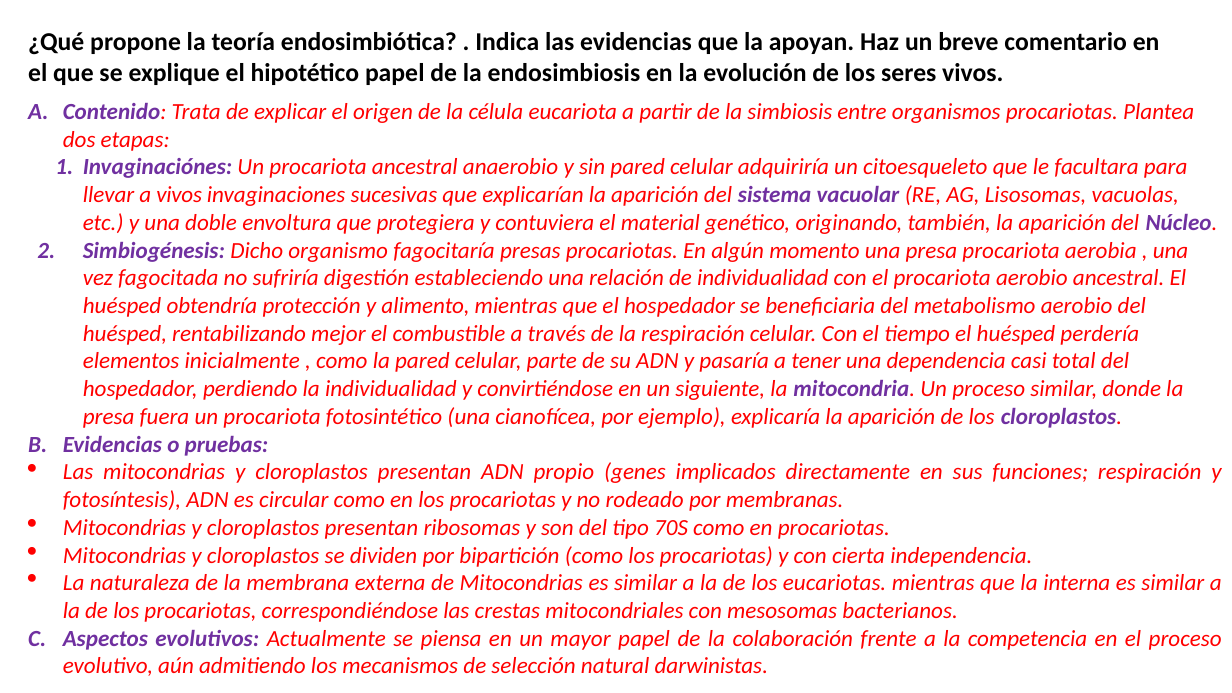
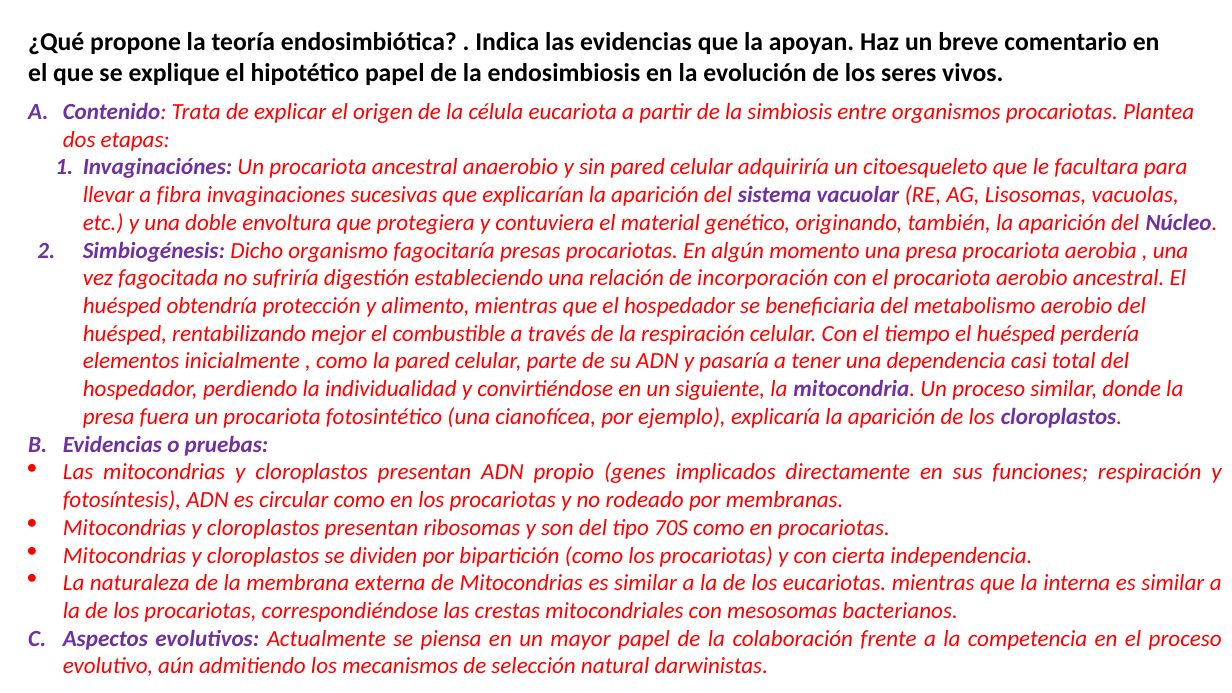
a vivos: vivos -> fibra (179, 195)
de individualidad: individualidad -> incorporación (763, 278)
